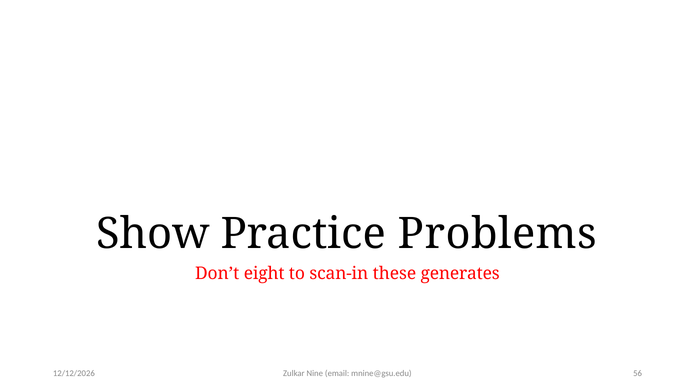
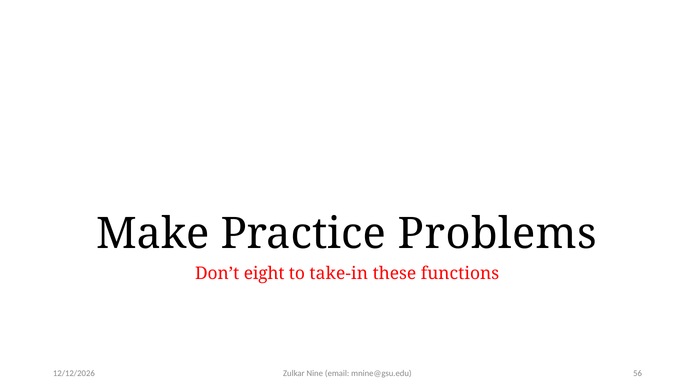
Show: Show -> Make (153, 234)
scan-in: scan-in -> take-in (339, 274)
generates: generates -> functions (460, 274)
